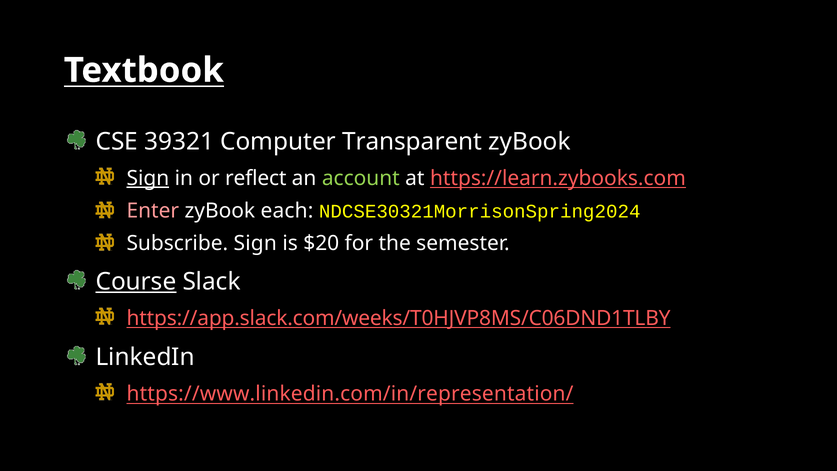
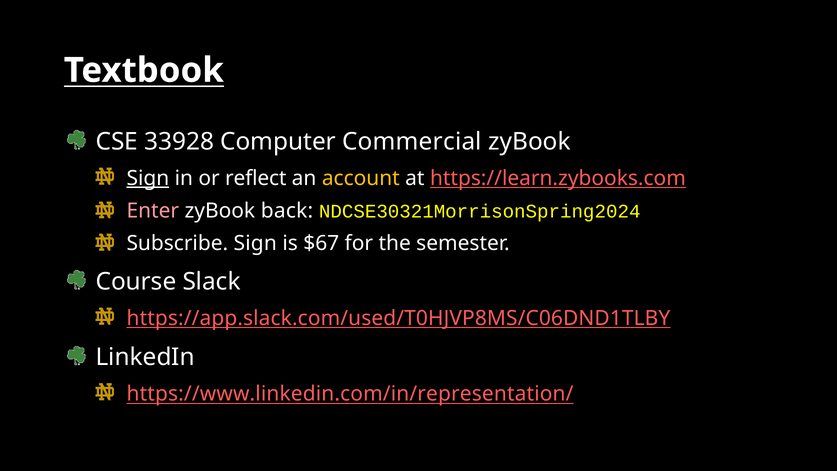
39321: 39321 -> 33928 (179, 142)
Transparent: Transparent -> Commercial (412, 142)
account colour: light green -> yellow (361, 178)
each: each -> back (287, 211)
$20: $20 -> $67 (321, 243)
Course underline: present -> none (136, 281)
https://app.slack.com/weeks/T0HJVP8MS/C06DND1TLBY: https://app.slack.com/weeks/T0HJVP8MS/C06DND1TLBY -> https://app.slack.com/used/T0HJVP8MS/C06DND1TLBY (398, 318)
